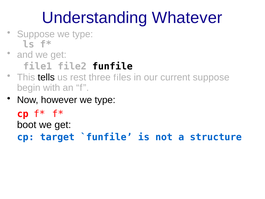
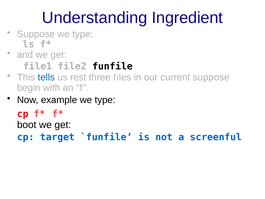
Whatever: Whatever -> Ingredient (187, 18)
tells colour: black -> blue (46, 77)
however: however -> example (59, 100)
structure: structure -> screenful (216, 137)
